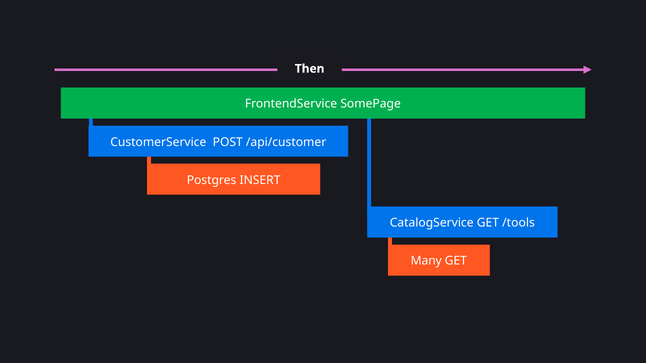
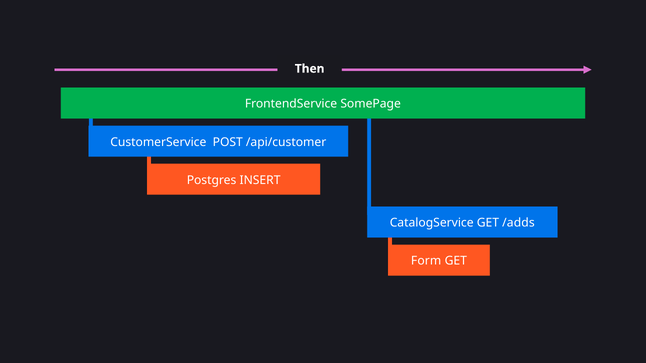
/tools: /tools -> /adds (518, 223)
Many: Many -> Form (426, 261)
